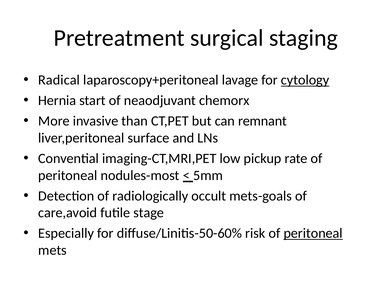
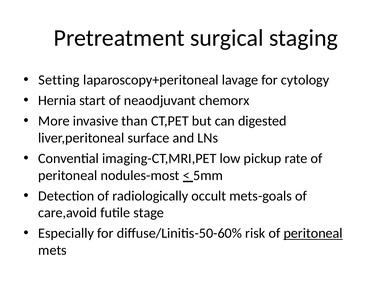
Radical: Radical -> Setting (59, 80)
cytology underline: present -> none (305, 80)
remnant: remnant -> digested (262, 121)
